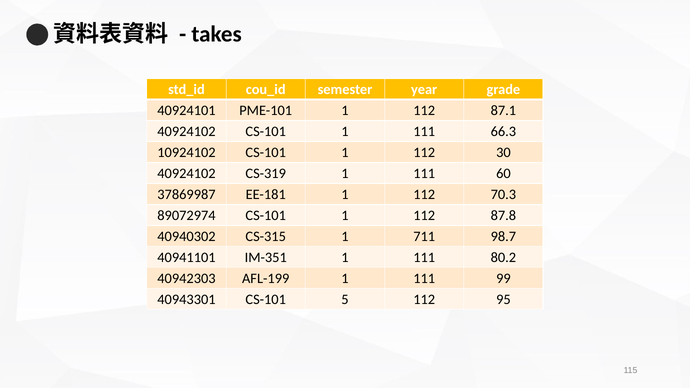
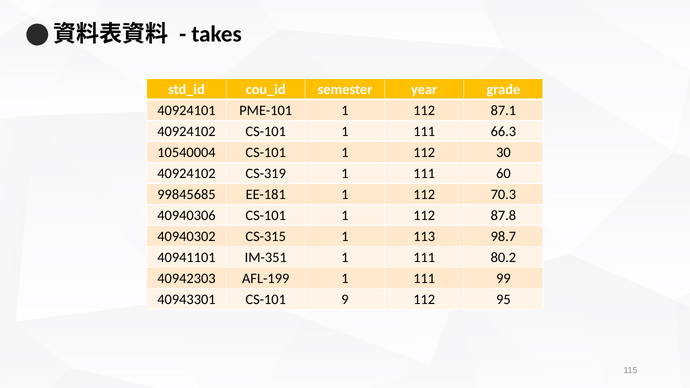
10924102: 10924102 -> 10540004 (186, 152)
37869987: 37869987 -> 99845685 (186, 194)
89072974: 89072974 -> 40940306 (186, 215)
711: 711 -> 113 (424, 236)
5: 5 -> 9 (345, 299)
